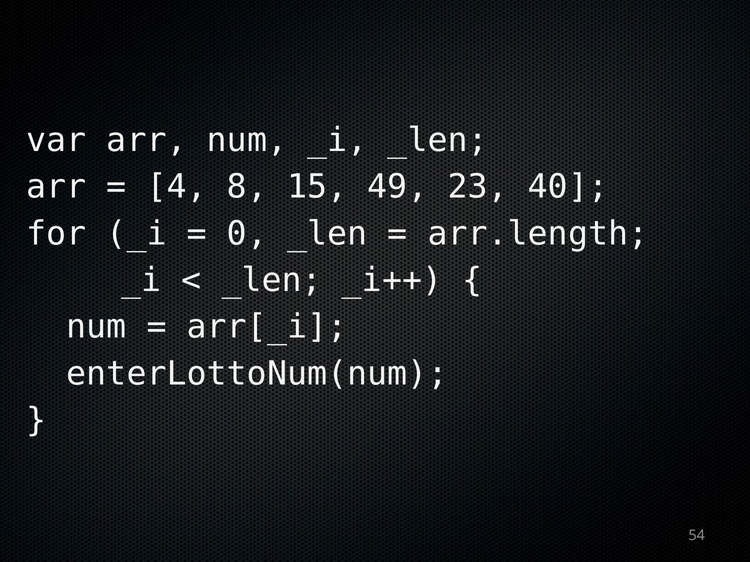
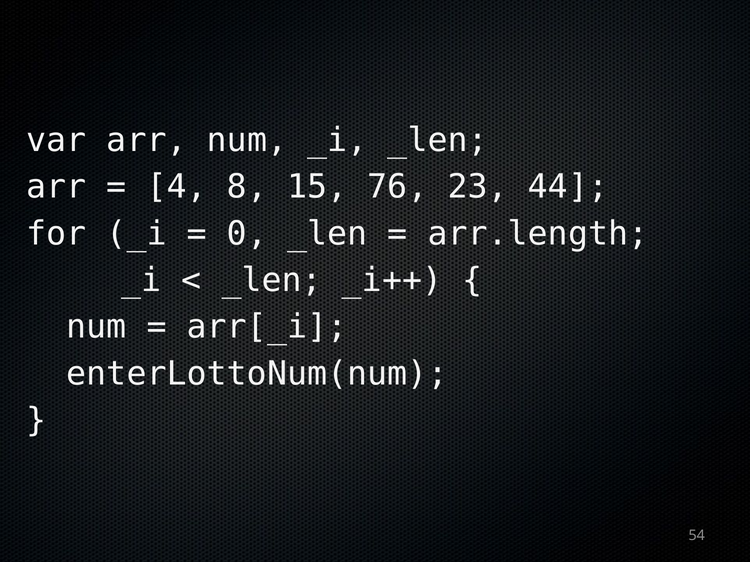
49: 49 -> 76 (397, 187)
40: 40 -> 44 (568, 187)
